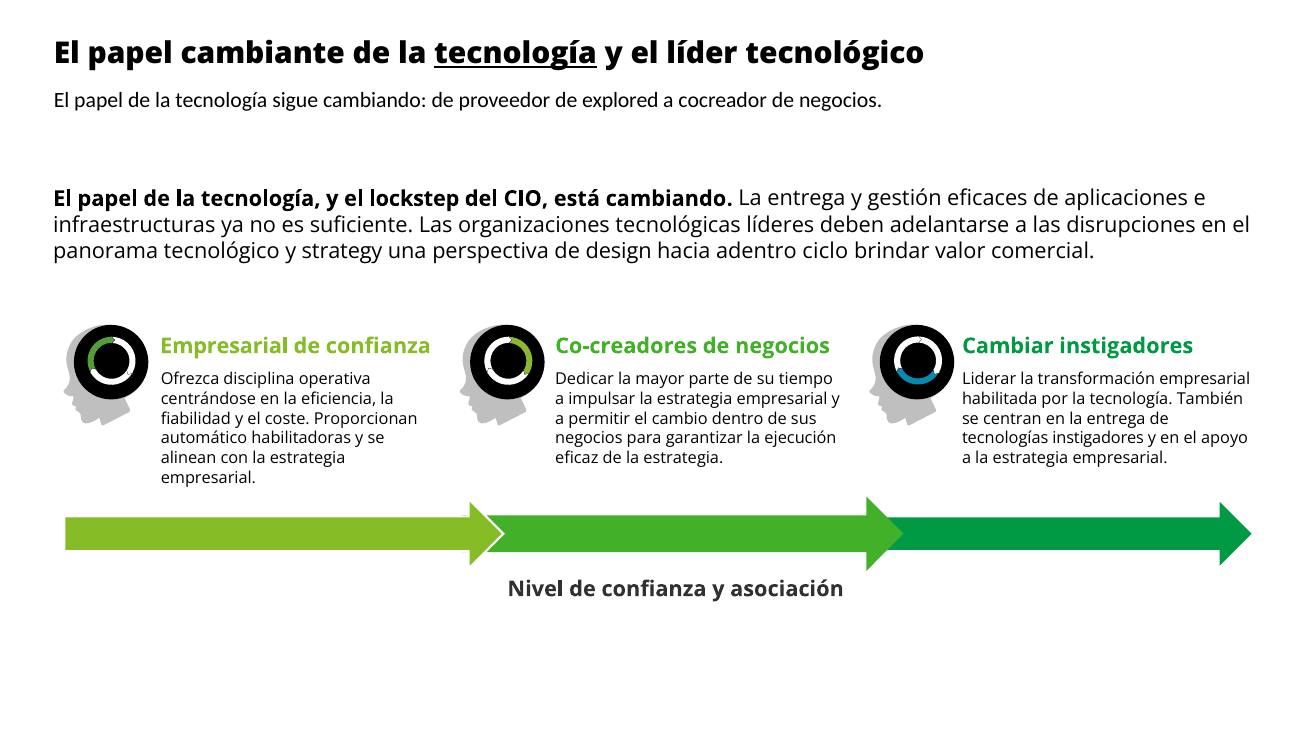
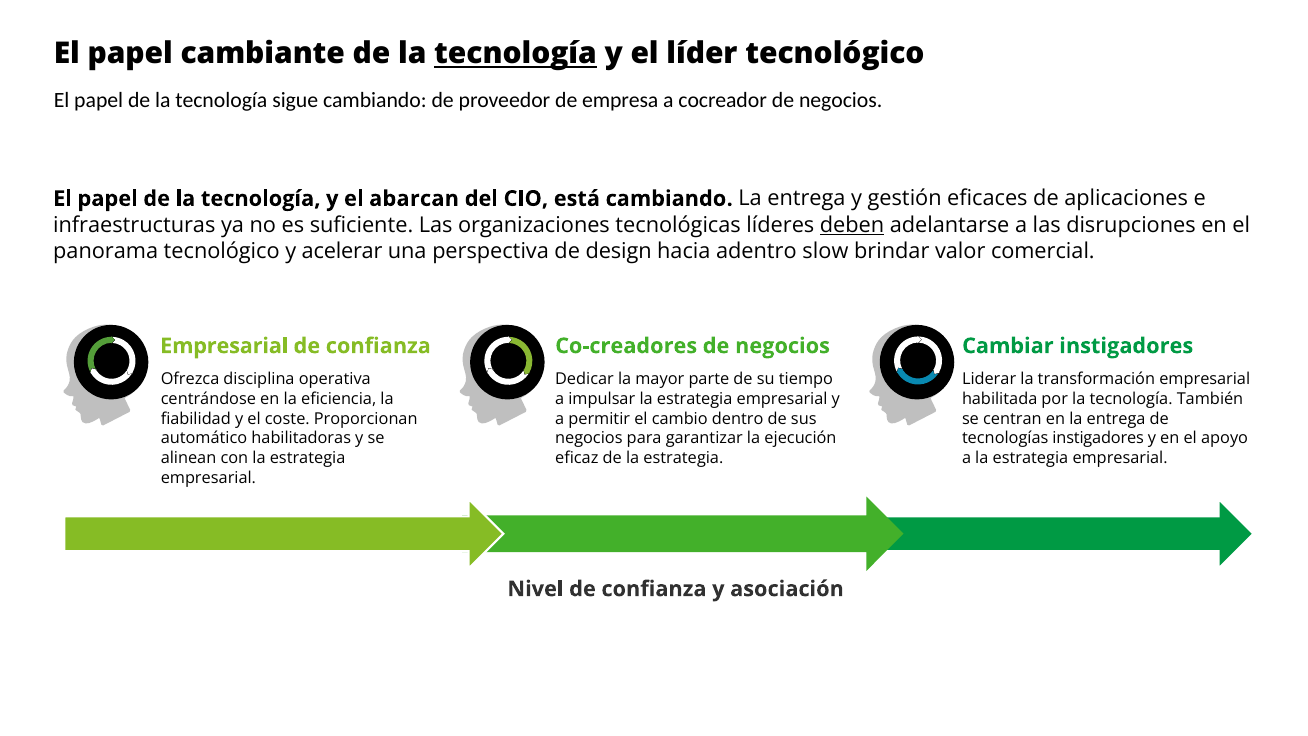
explored: explored -> empresa (620, 100)
lockstep: lockstep -> abarcan (414, 199)
deben underline: none -> present (852, 225)
strategy: strategy -> acelerar (342, 251)
ciclo: ciclo -> slow (825, 251)
